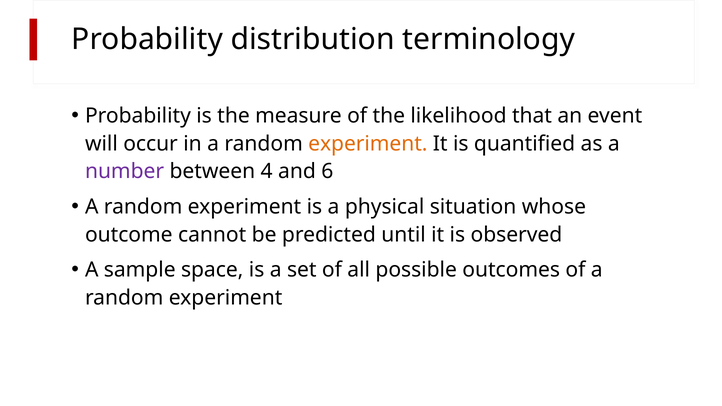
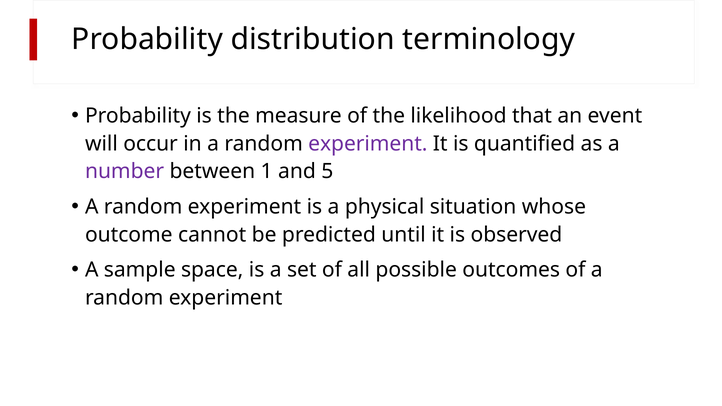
experiment colour: orange -> purple (368, 144)
4: 4 -> 1 (267, 172)
6: 6 -> 5 (327, 172)
